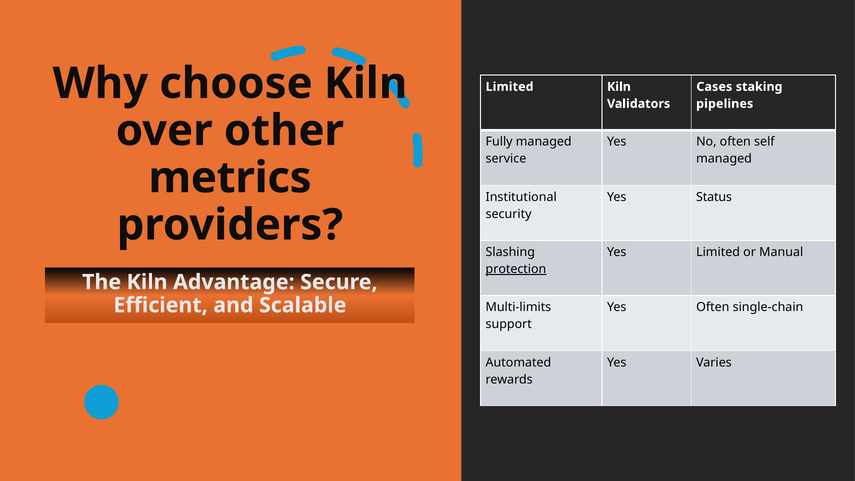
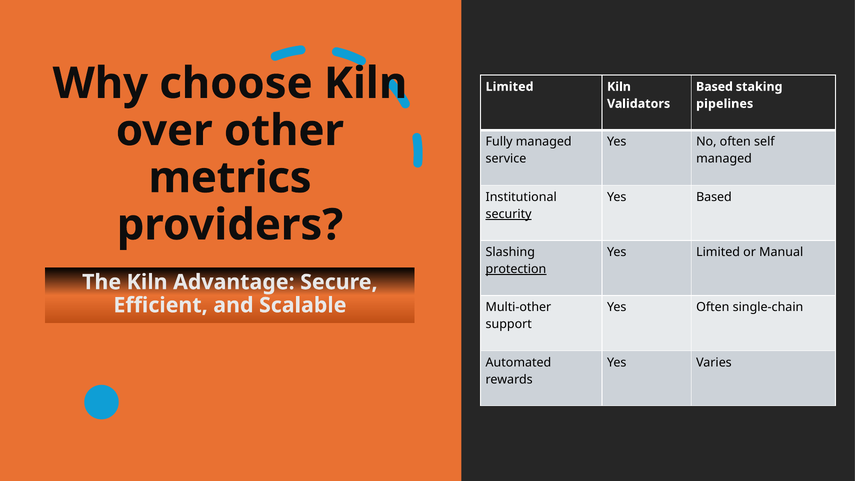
Cases: Cases -> Based (714, 87)
Yes Status: Status -> Based (714, 197)
security underline: none -> present (509, 214)
Multi-limits: Multi-limits -> Multi-other (518, 307)
